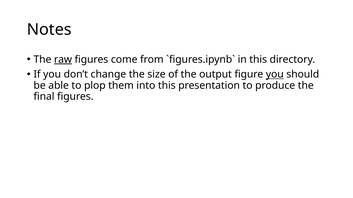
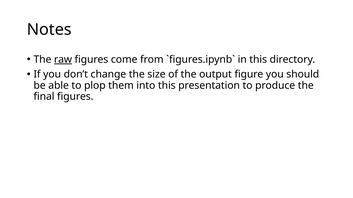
you underline: present -> none (275, 74)
